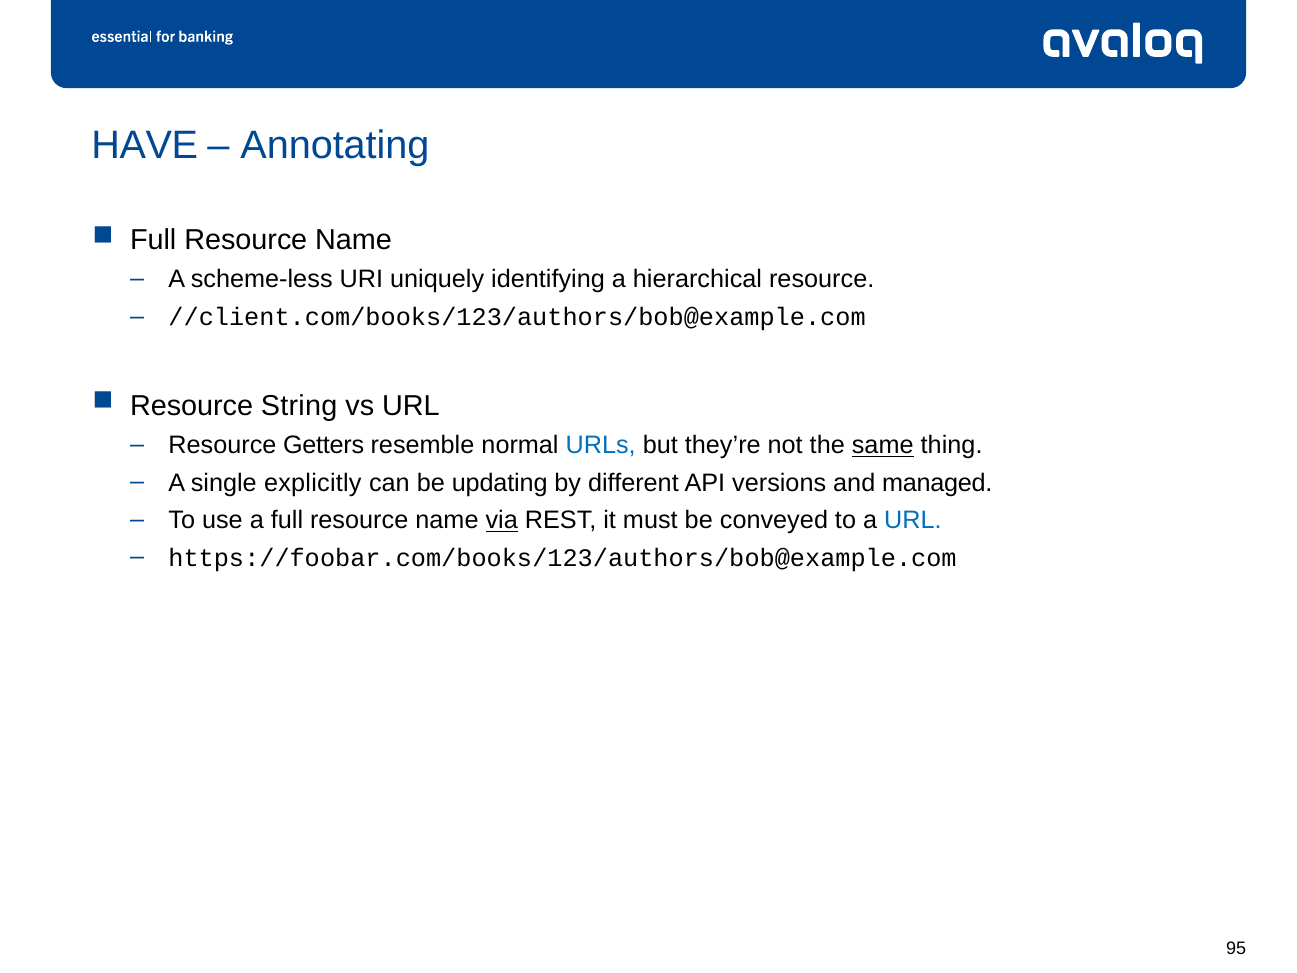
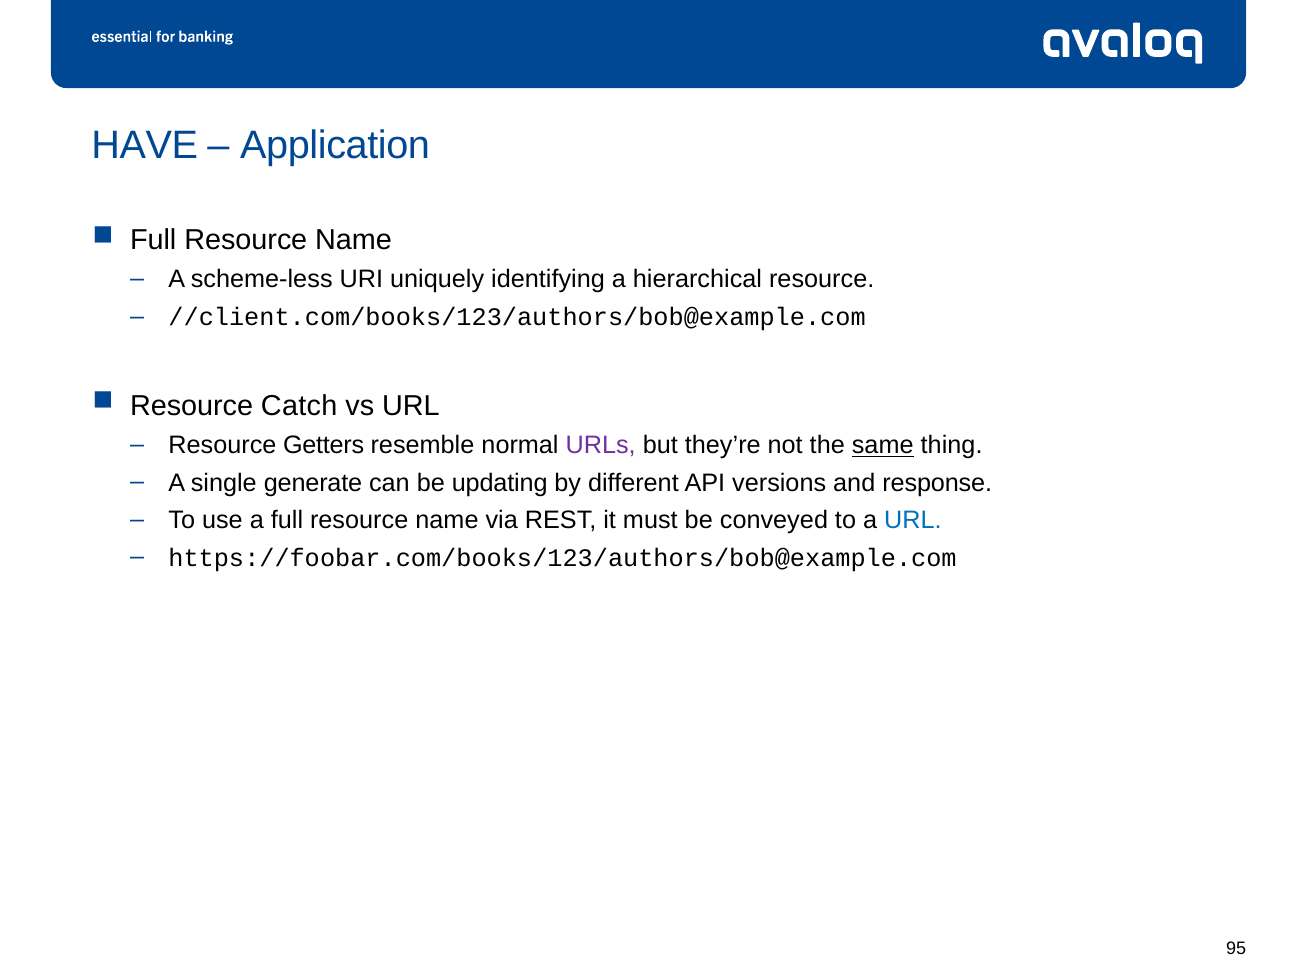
Annotating: Annotating -> Application (335, 145)
String: String -> Catch (299, 406)
URLs colour: blue -> purple (601, 445)
explicitly: explicitly -> generate (313, 483)
managed: managed -> response (937, 483)
via underline: present -> none (502, 520)
